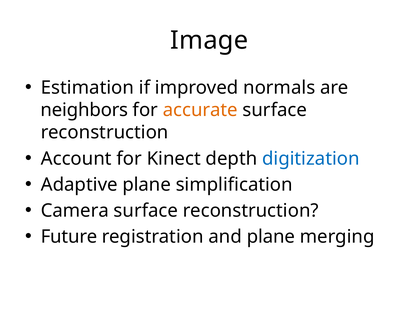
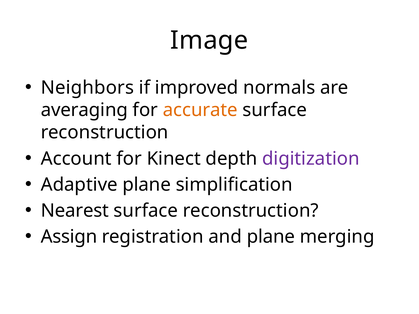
Estimation: Estimation -> Neighbors (87, 88)
neighbors: neighbors -> averaging (84, 110)
digitization colour: blue -> purple (311, 159)
Camera: Camera -> Nearest (75, 211)
Future: Future -> Assign (69, 237)
